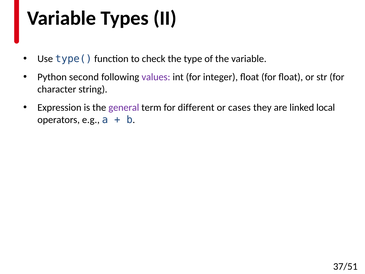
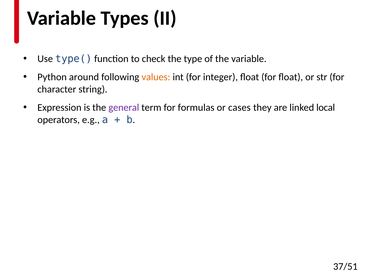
second: second -> around (84, 77)
values colour: purple -> orange (156, 77)
different: different -> formulas (196, 107)
